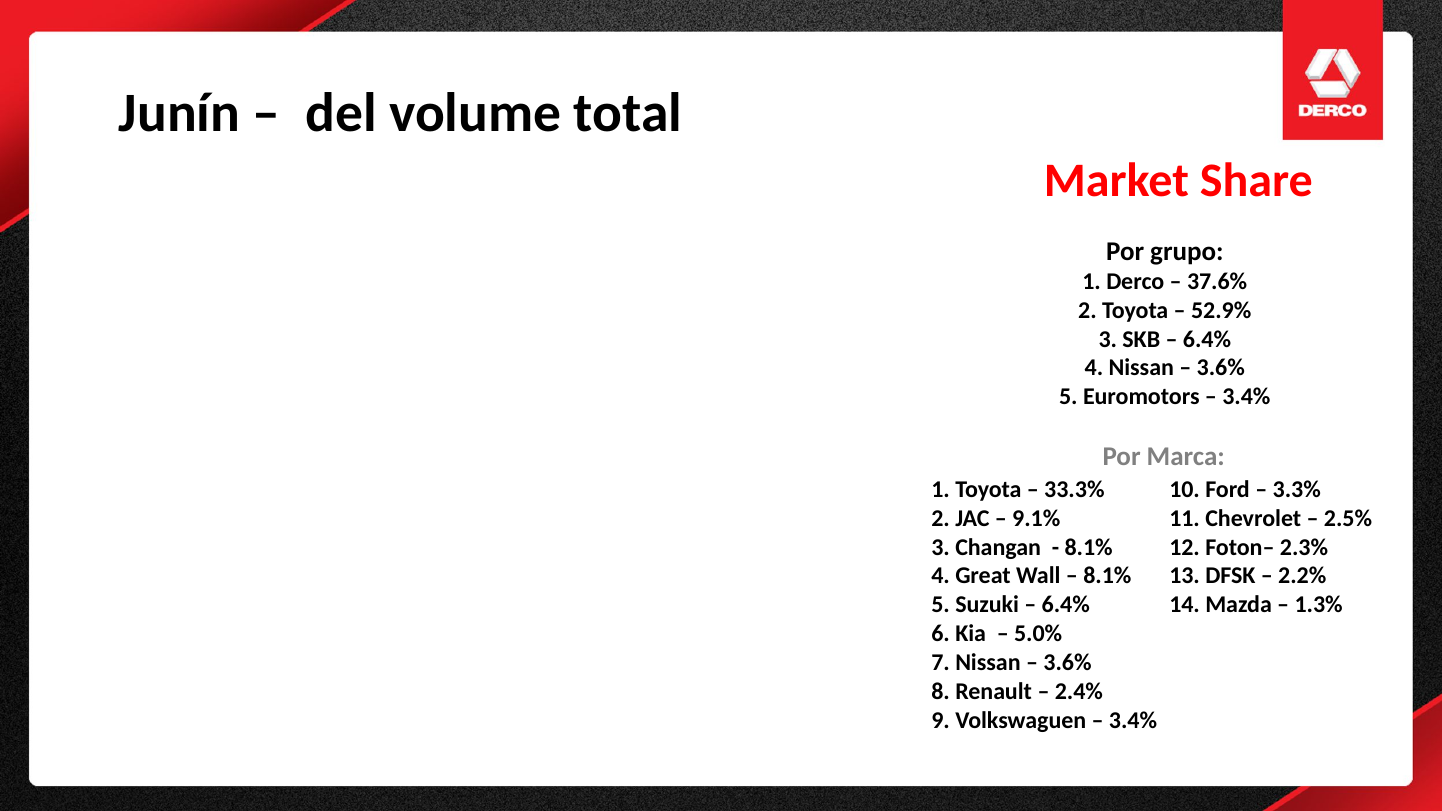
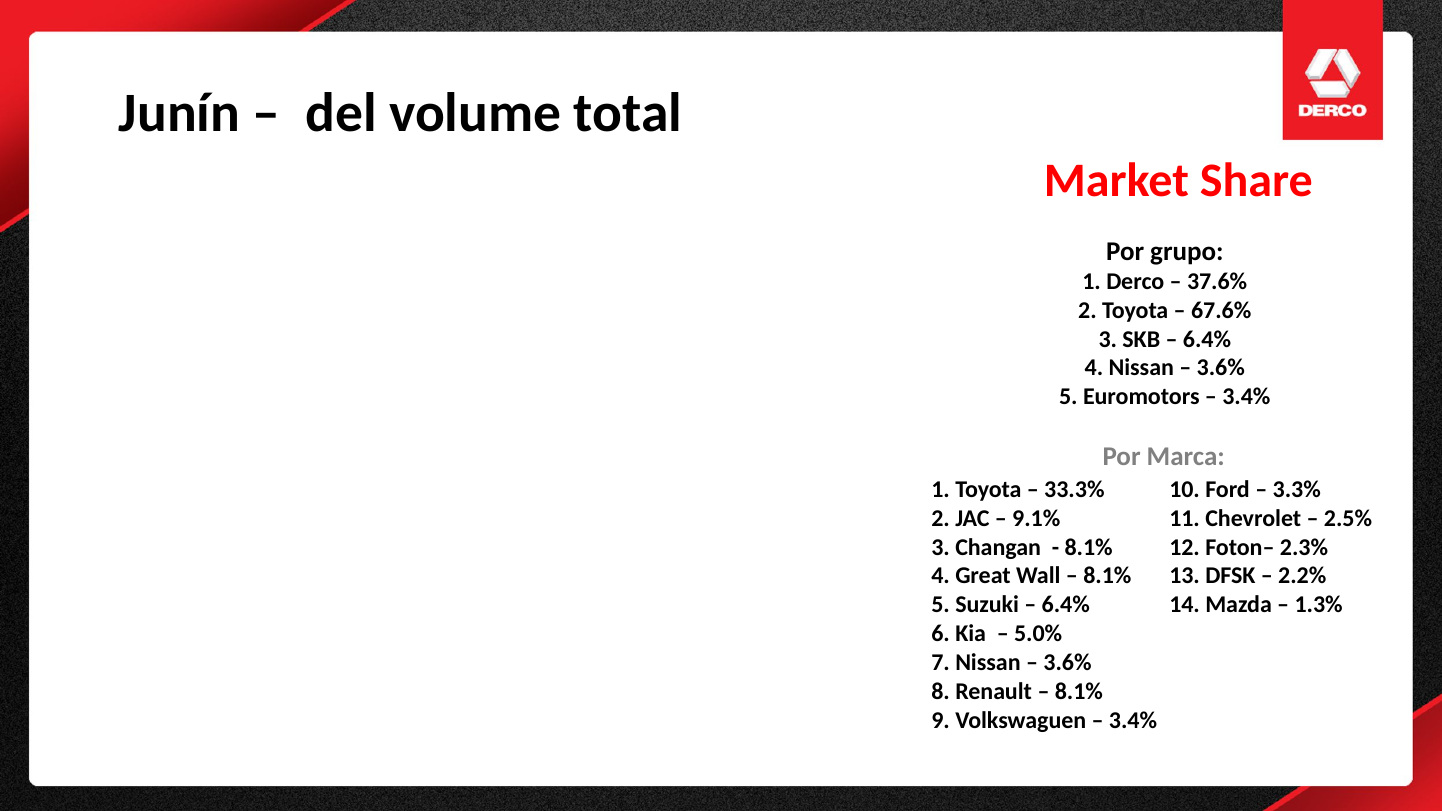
52.9%: 52.9% -> 67.6% (1221, 310)
2.4%: 2.4% -> 8.1% (1079, 691)
